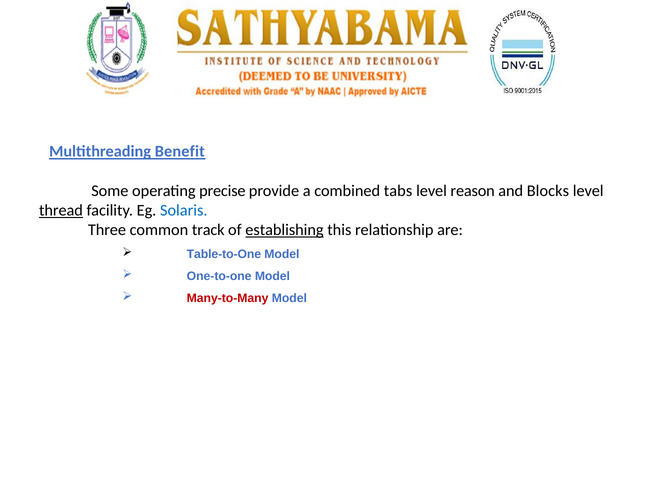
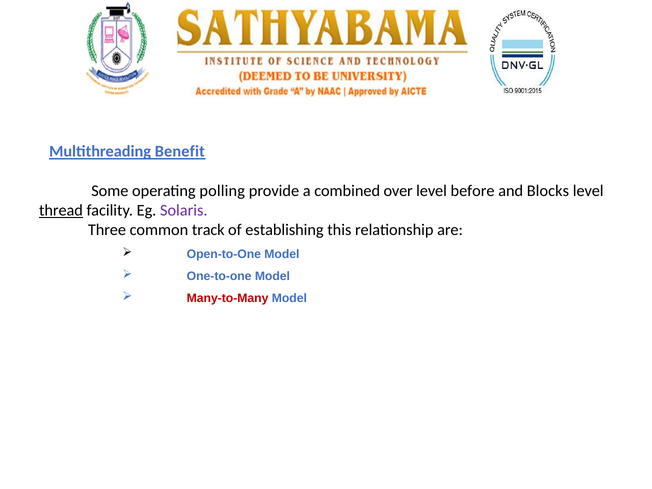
precise: precise -> polling (222, 191)
tabs: tabs -> over (398, 191)
reason: reason -> before (473, 191)
Solaris colour: blue -> purple (184, 210)
establishing underline: present -> none (284, 230)
Table-to-One: Table-to-One -> Open-to-One (224, 254)
